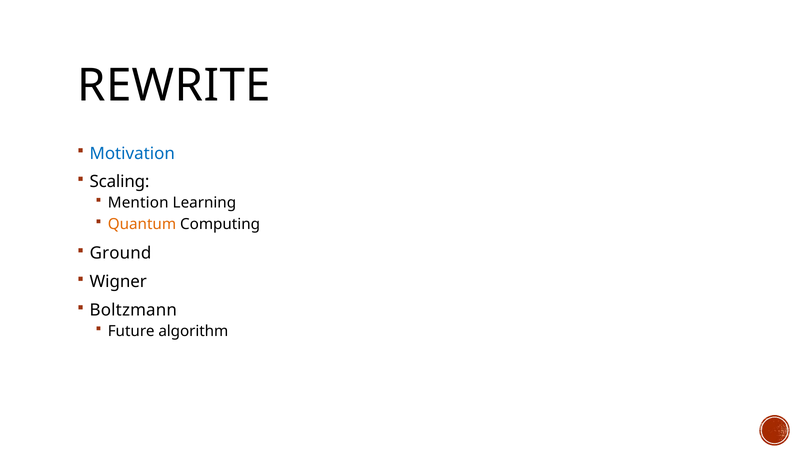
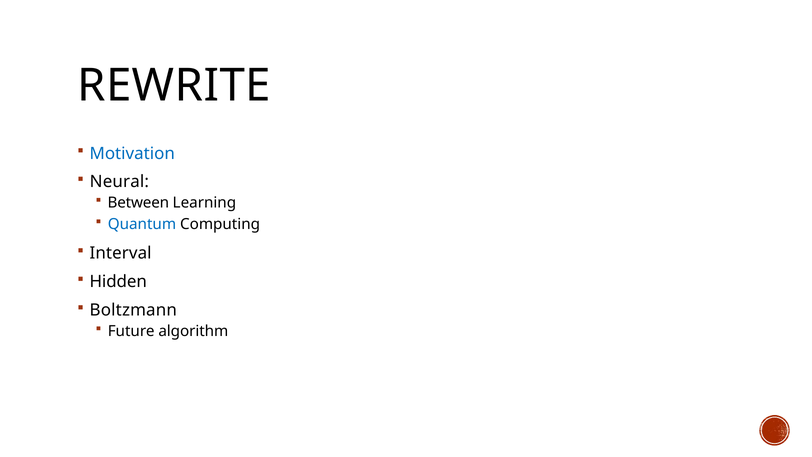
Scaling: Scaling -> Neural (119, 182)
Mention: Mention -> Between (138, 203)
Quantum colour: orange -> blue (142, 224)
Ground: Ground -> Interval (121, 253)
Wigner: Wigner -> Hidden (118, 282)
